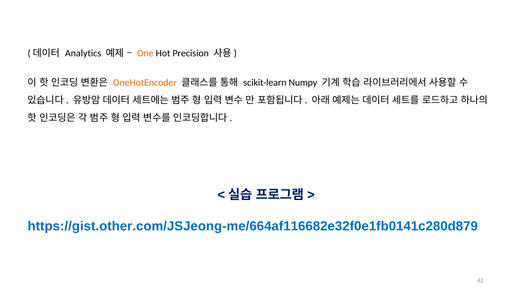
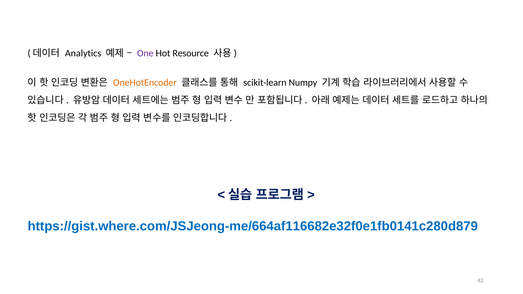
One colour: orange -> purple (145, 53)
Precision: Precision -> Resource (191, 53)
https://gist.other.com/JSJeong-me/664af116682e32f0e1fb0141c280d879: https://gist.other.com/JSJeong-me/664af116682e32f0e1fb0141c280d879 -> https://gist.where.com/JSJeong-me/664af116682e32f0e1fb0141c280d879 (253, 226)
